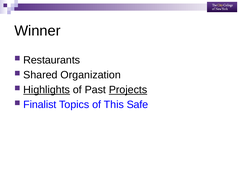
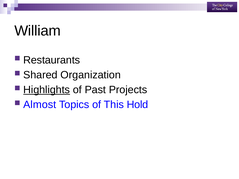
Winner: Winner -> William (38, 31)
Projects underline: present -> none (128, 90)
Finalist: Finalist -> Almost (40, 105)
Safe: Safe -> Hold (137, 105)
